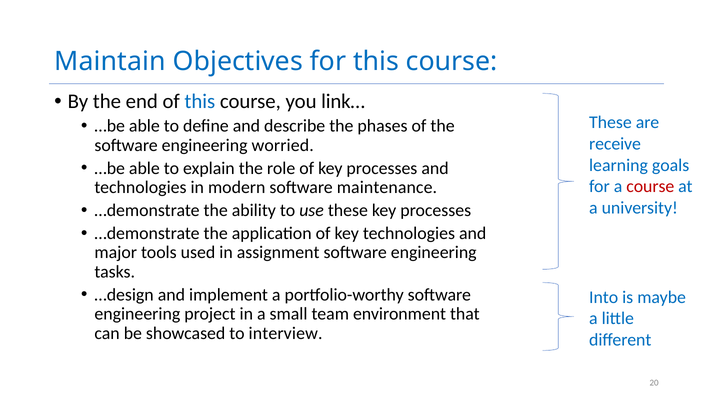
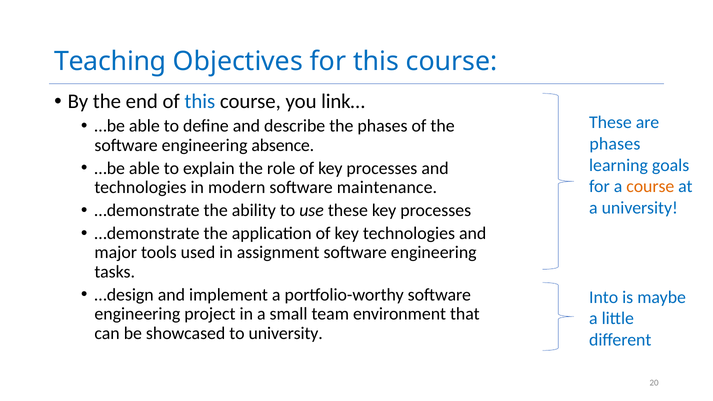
Maintain: Maintain -> Teaching (110, 61)
receive: receive -> phases (615, 144)
worried: worried -> absence (283, 145)
course colour: red -> orange (650, 187)
to interview: interview -> university (286, 333)
